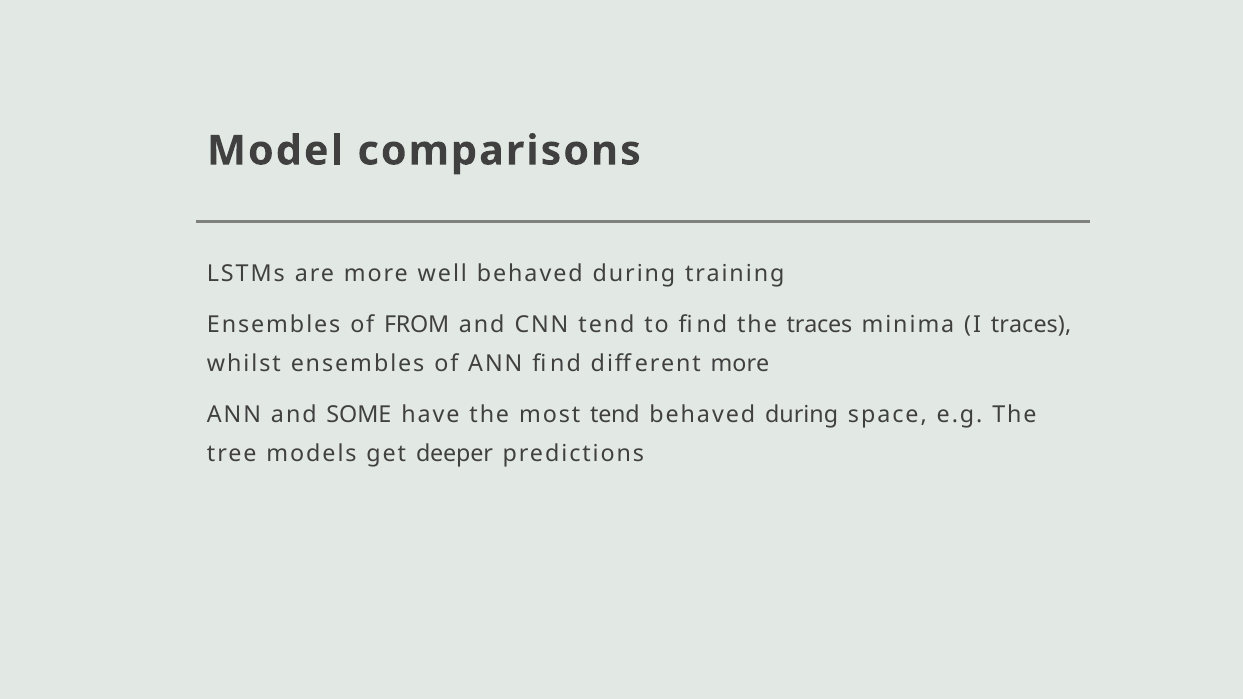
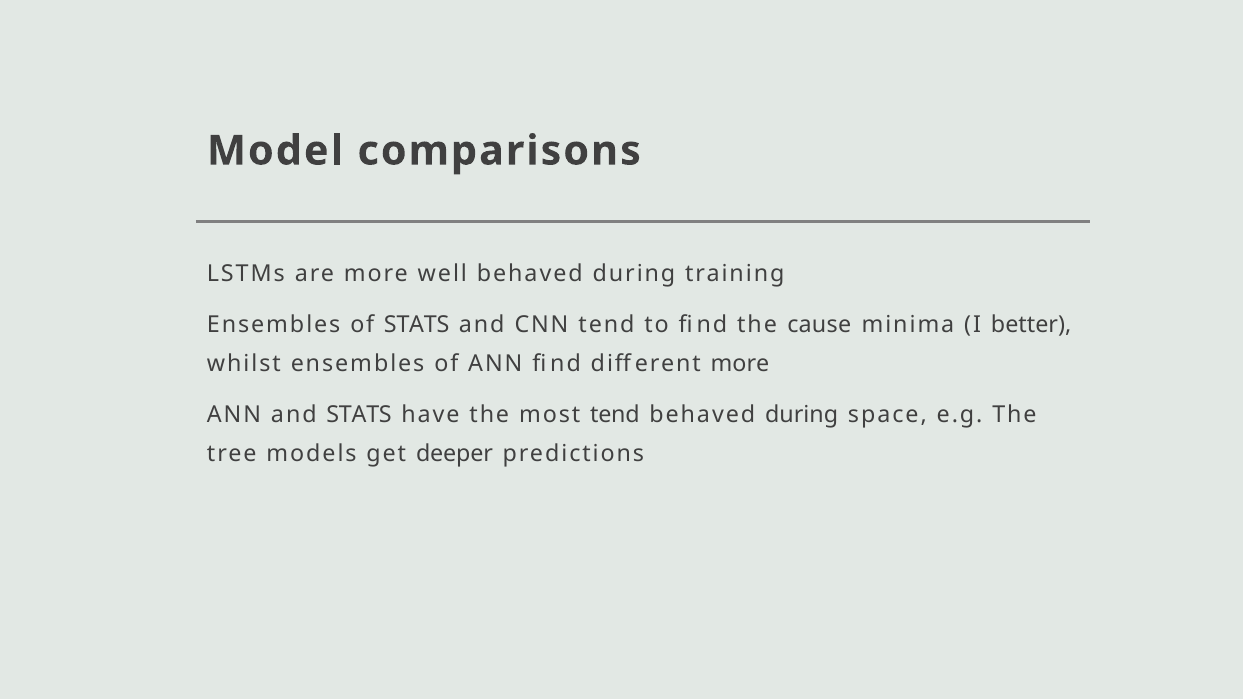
of FROM: FROM -> STATS (417, 325)
the traces: traces -> cause (819, 325)
I traces: traces -> better (1031, 325)
and SOME: SOME -> STATS (359, 415)
